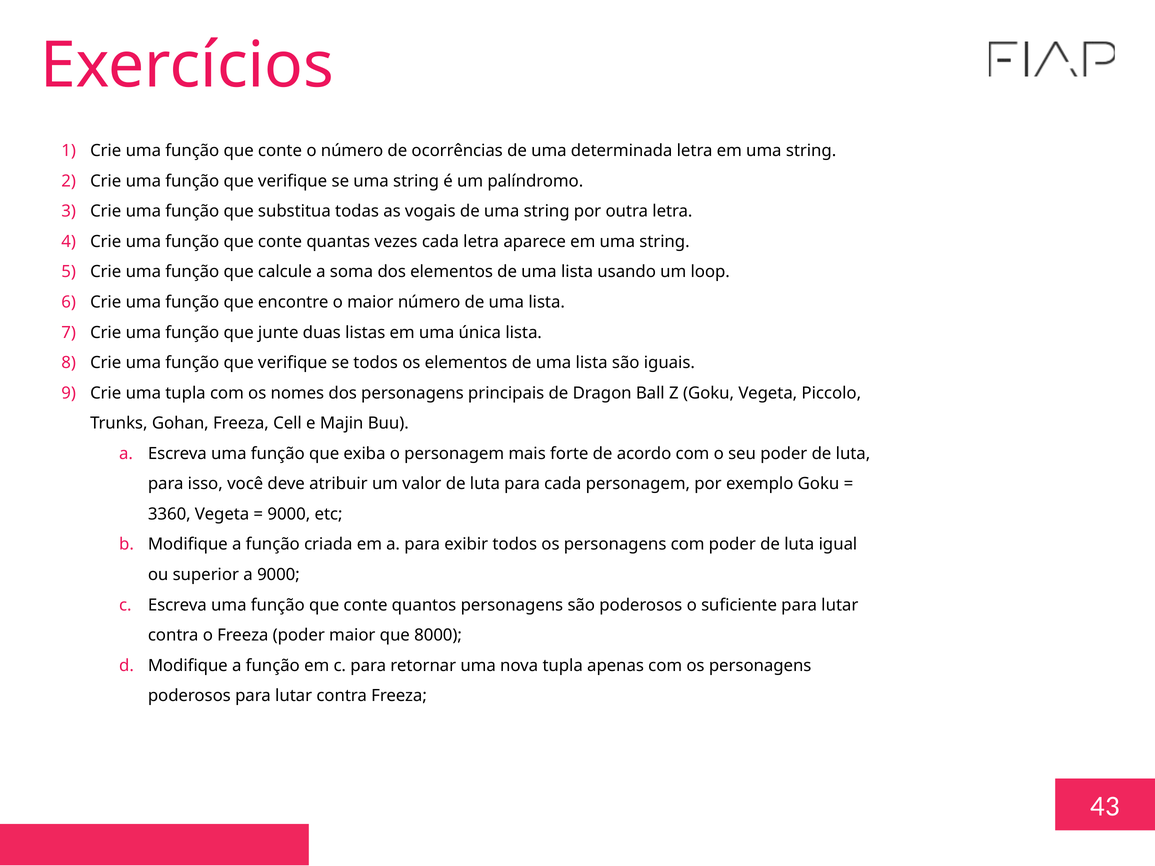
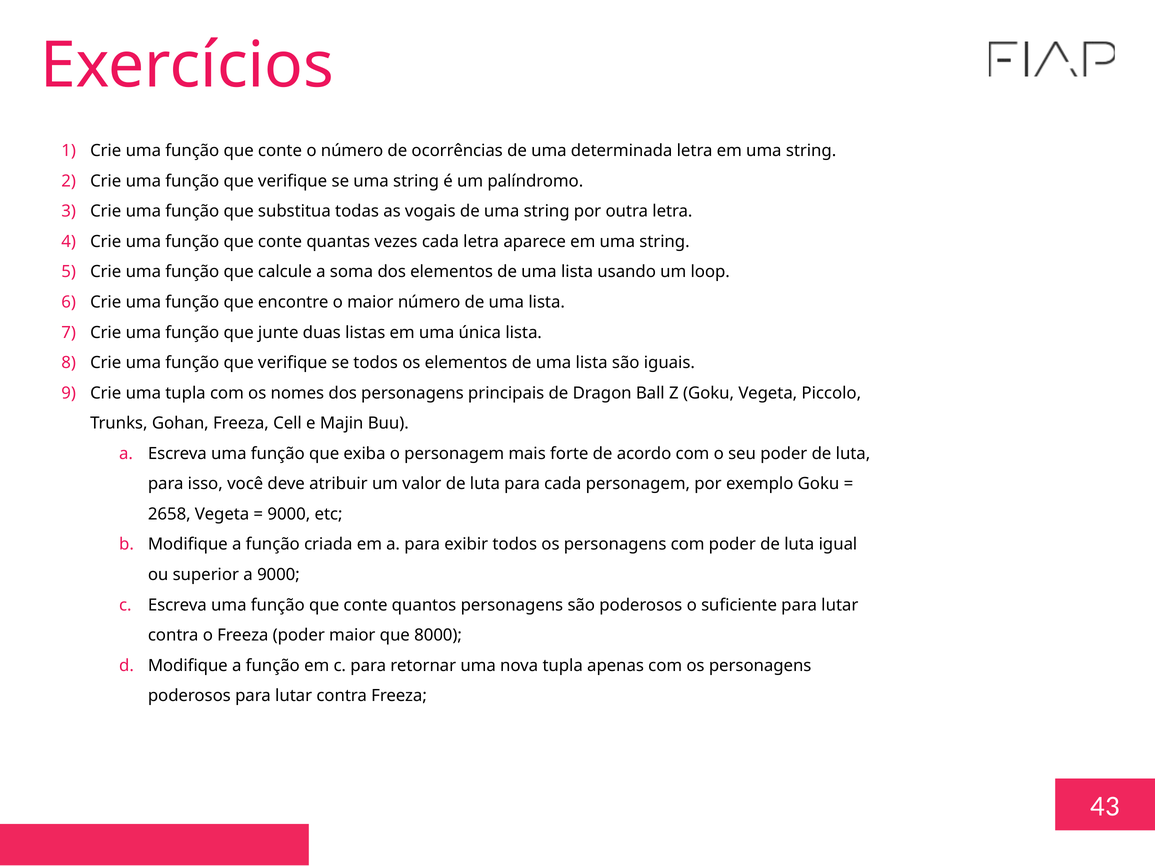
3360: 3360 -> 2658 (169, 514)
